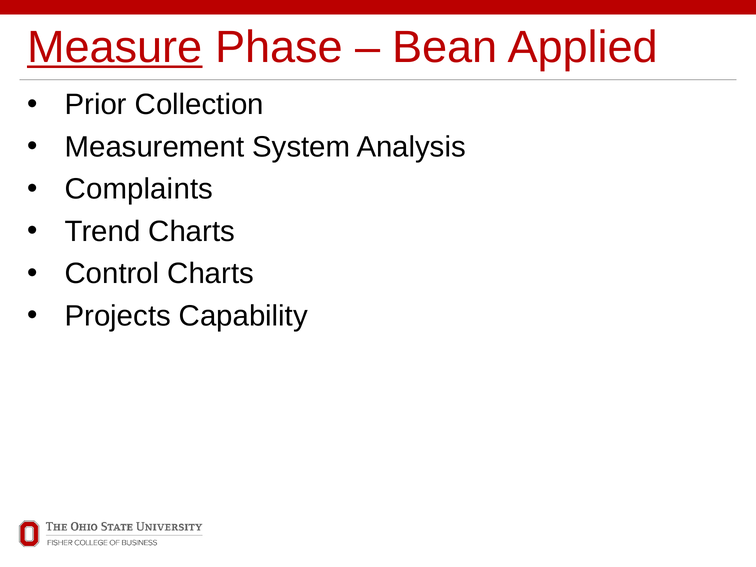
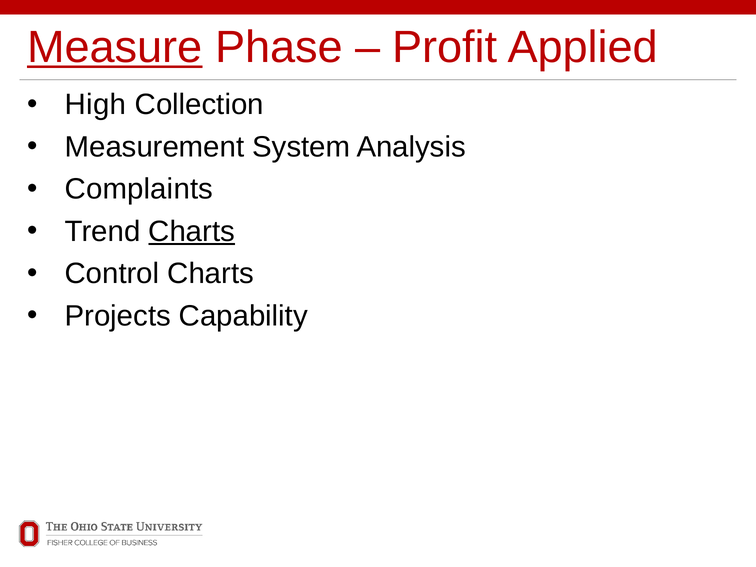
Bean: Bean -> Profit (445, 47)
Prior: Prior -> High (96, 105)
Charts underline: none -> present (192, 231)
